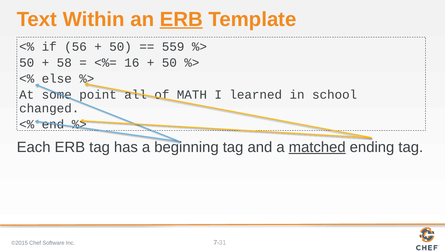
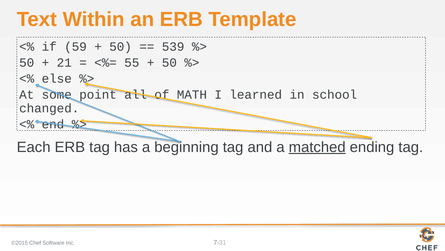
ERB underline: present -> none (181, 19)
56: 56 -> 59 (76, 47)
559: 559 -> 539 (173, 47)
58: 58 -> 21 (64, 63)
16: 16 -> 55 (132, 63)
